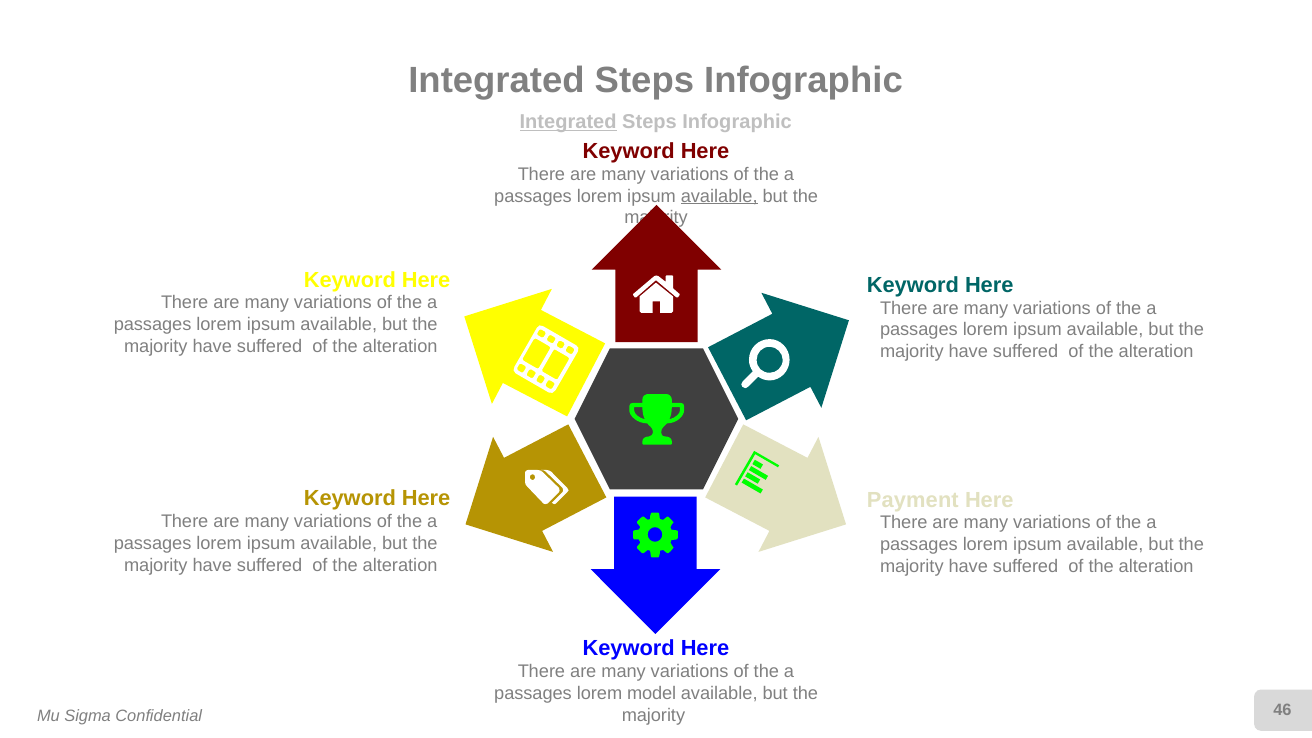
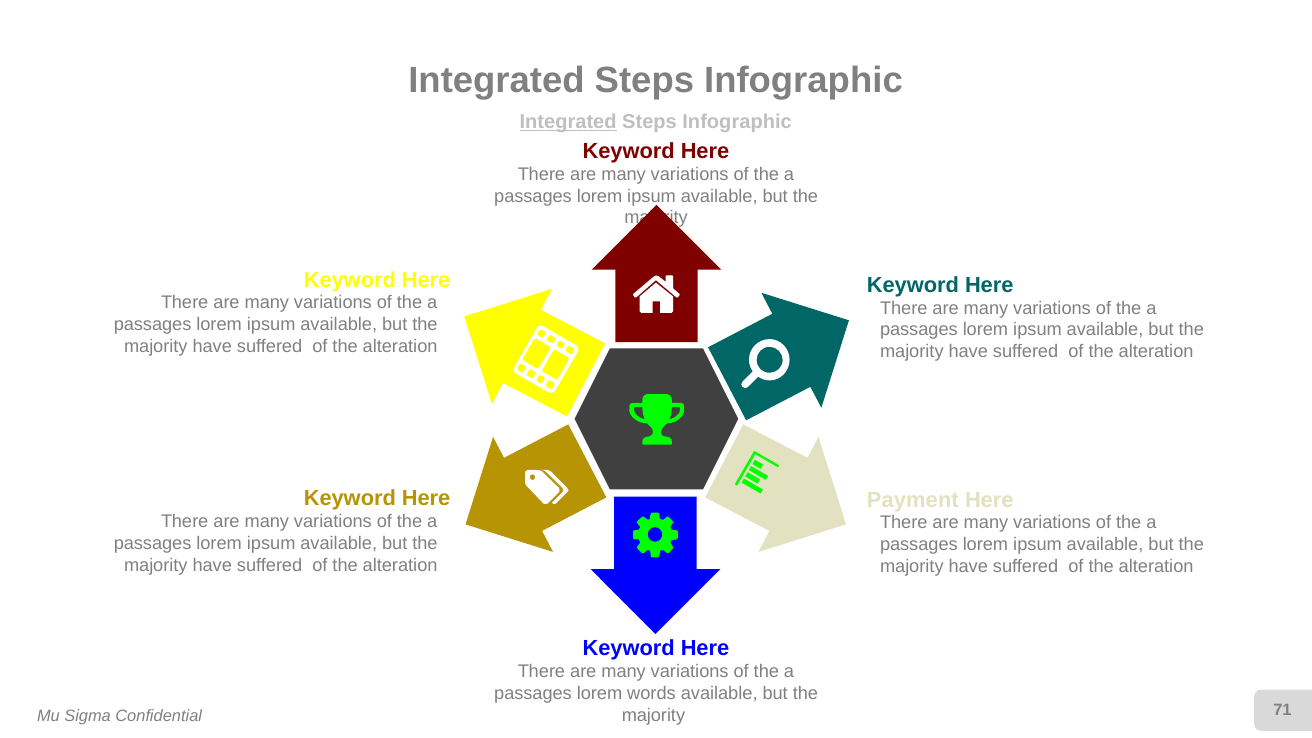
available underline: present -> none (719, 196)
model: model -> words (652, 693)
46: 46 -> 71 (1282, 710)
